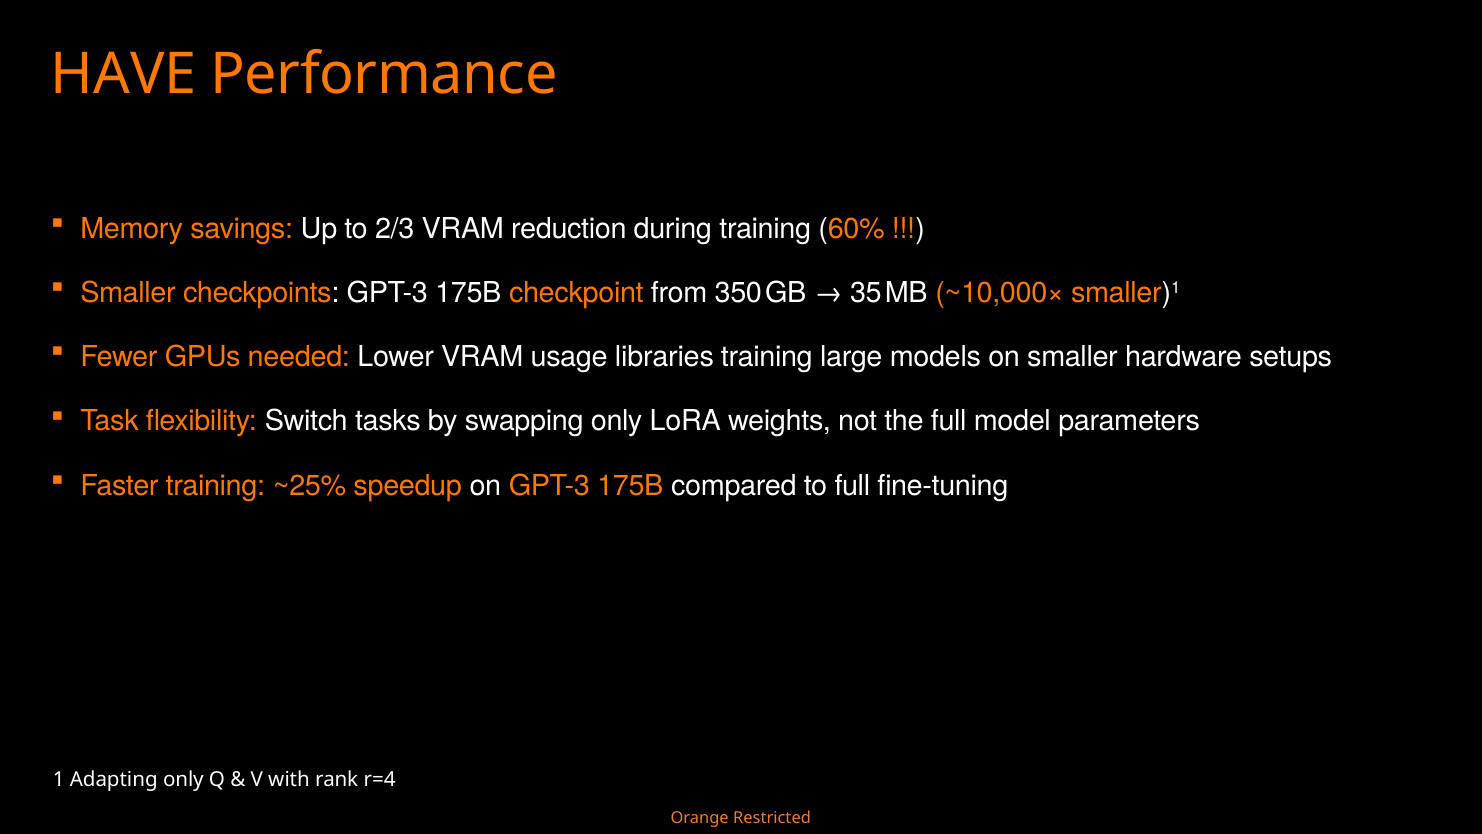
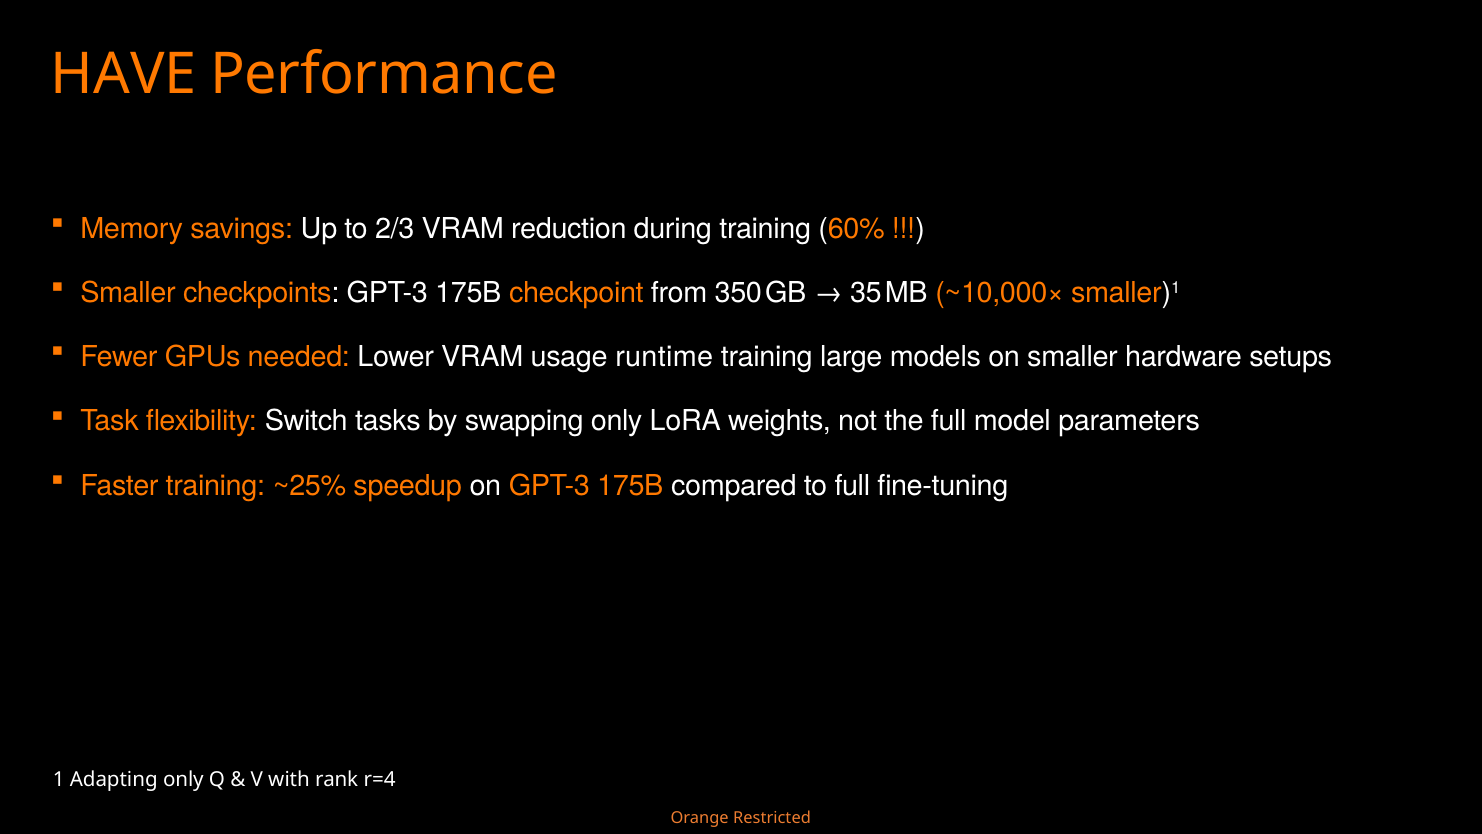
libraries: libraries -> runtime (664, 357)
